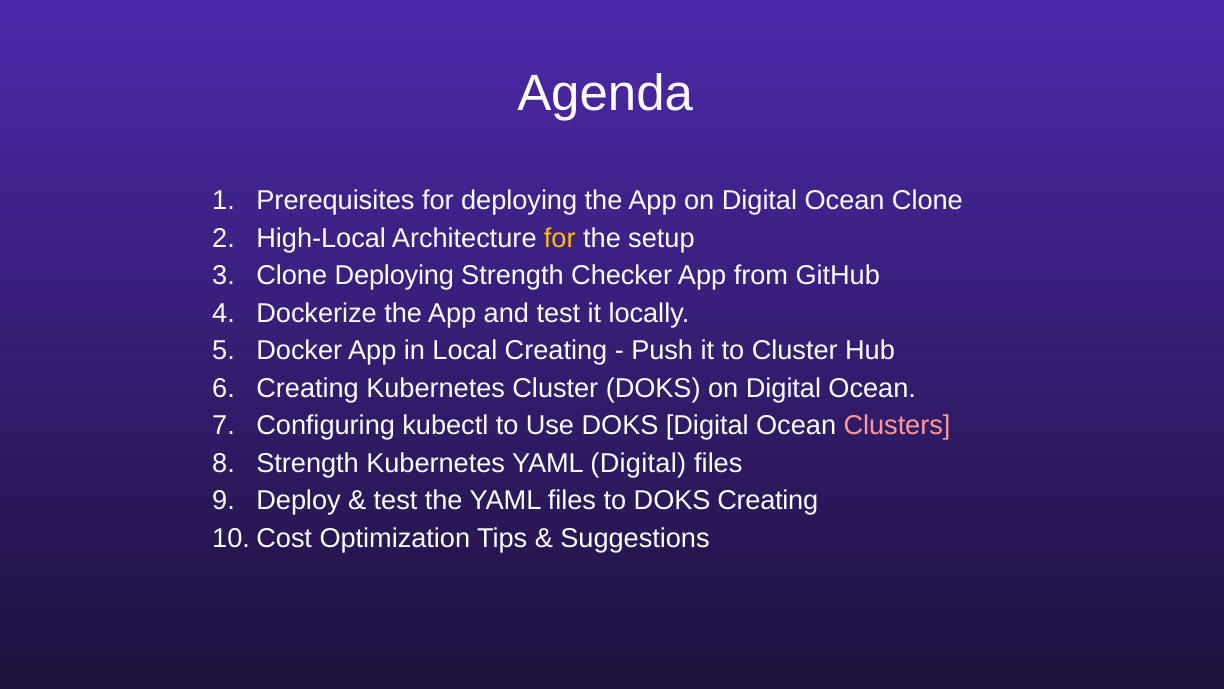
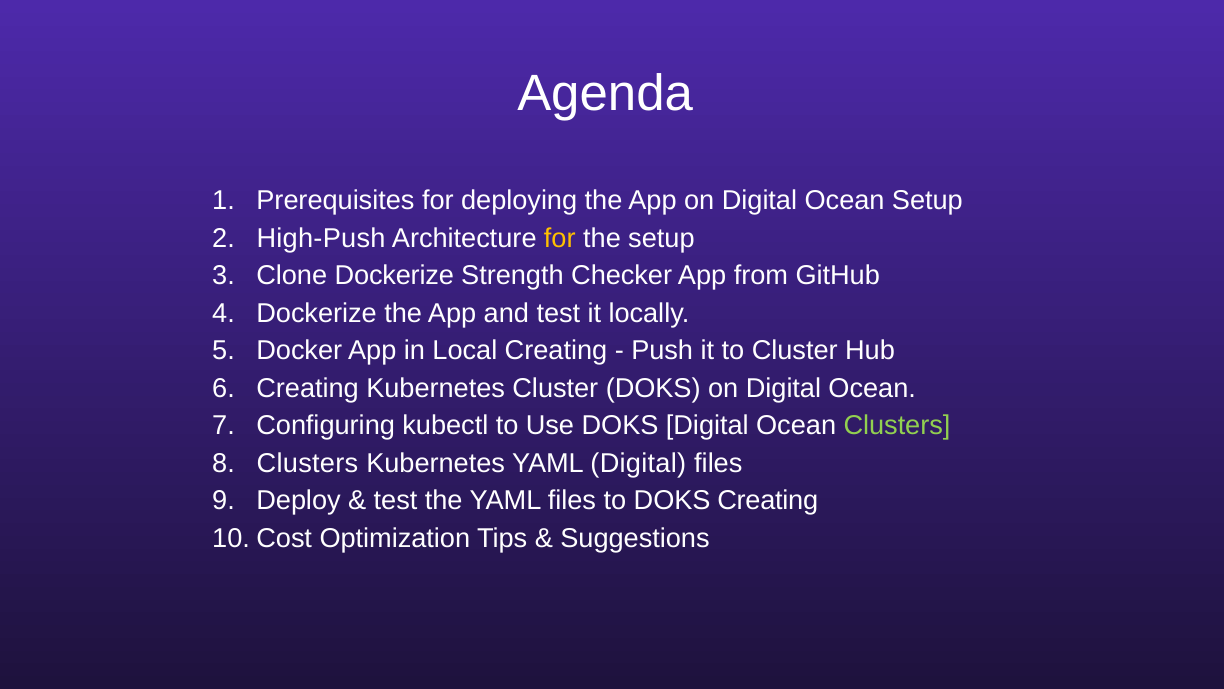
Ocean Clone: Clone -> Setup (927, 200)
High-Local: High-Local -> High-Push (321, 238)
Clone Deploying: Deploying -> Dockerize (394, 275)
Clusters colour: pink -> light green (897, 425)
Strength: Strength -> Clusters (307, 463)
